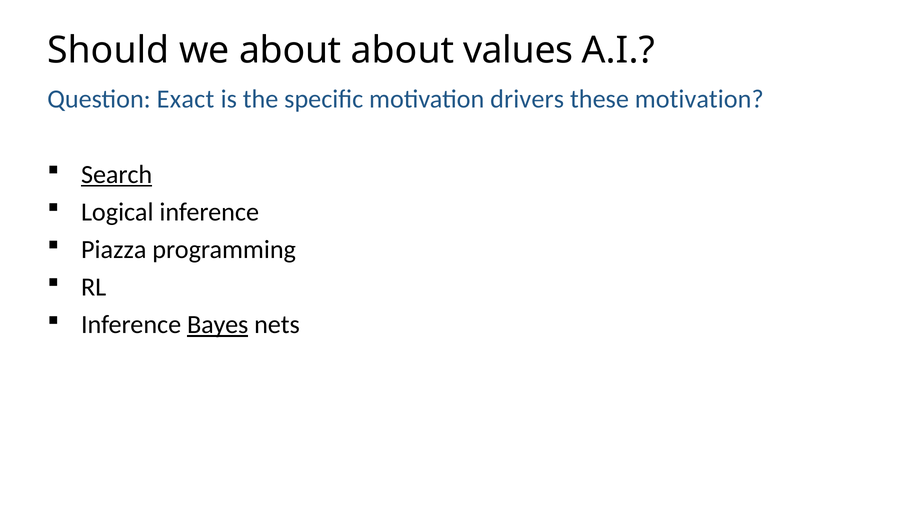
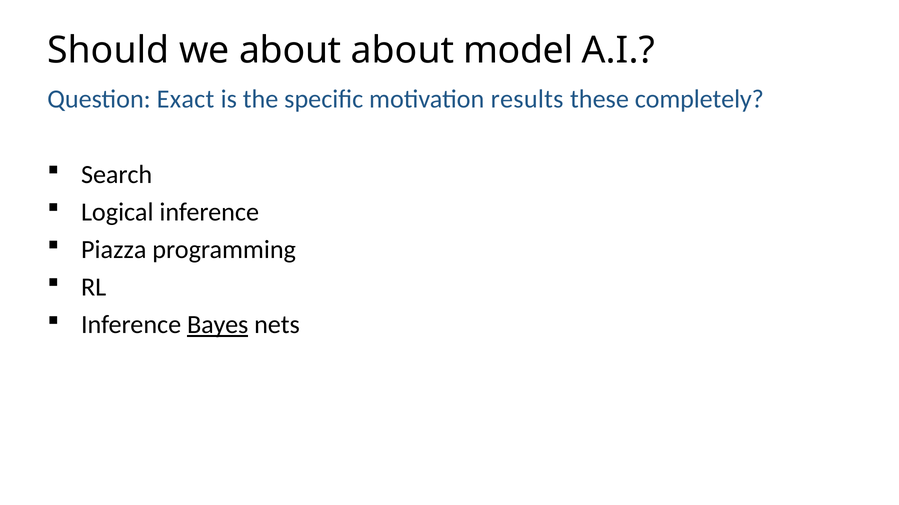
values: values -> model (518, 50)
drivers: drivers -> results (527, 99)
these motivation: motivation -> completely (699, 99)
Search underline: present -> none (117, 175)
